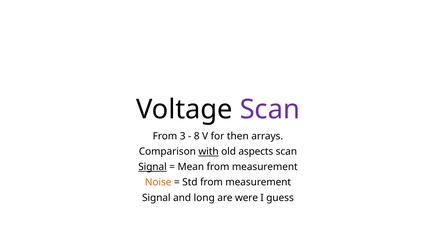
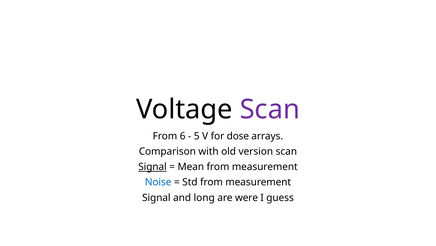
3: 3 -> 6 (183, 136)
8: 8 -> 5 (197, 136)
then: then -> dose (238, 136)
with underline: present -> none (209, 151)
aspects: aspects -> version (256, 151)
Noise colour: orange -> blue (158, 182)
